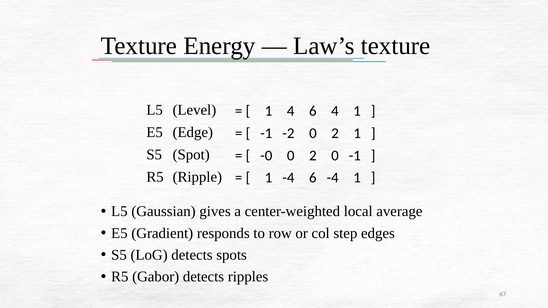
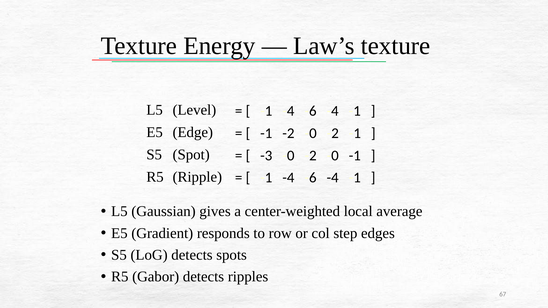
-0: -0 -> -3 (266, 156)
